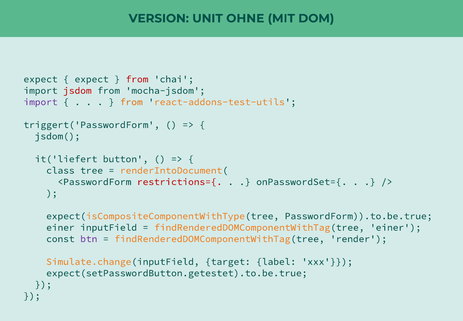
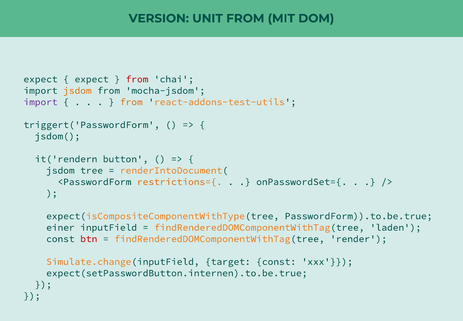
UNIT OHNE: OHNE -> FROM (245, 18)
jsdom colour: red -> orange (77, 90)
it('liefert: it('liefert -> it('rendern (66, 159)
class: class -> jsdom (60, 170)
restrictions={ colour: red -> orange (180, 182)
findRenderedDOMComponentWithTag(tree einer: einer -> laden (396, 227)
btn colour: purple -> red (89, 239)
target label: label -> const (276, 261)
expect(setPasswordButton.getestet).to.be.true: expect(setPasswordButton.getestet).to.be.true -> expect(setPasswordButton.internen).to.be.true (177, 273)
